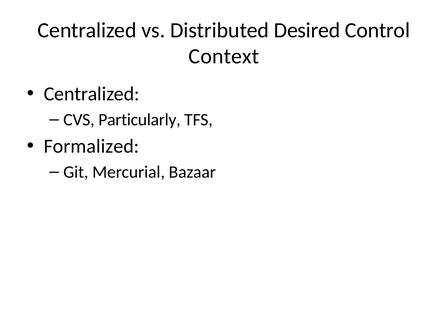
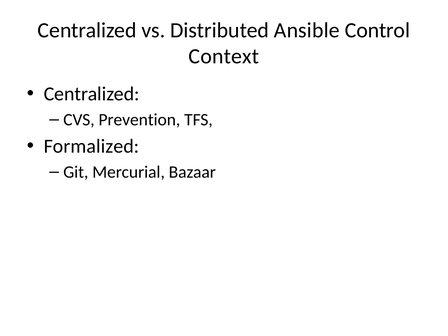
Desired: Desired -> Ansible (307, 30)
Particularly: Particularly -> Prevention (139, 120)
